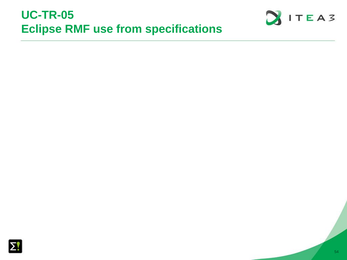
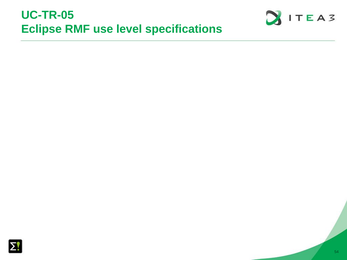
from: from -> level (129, 29)
